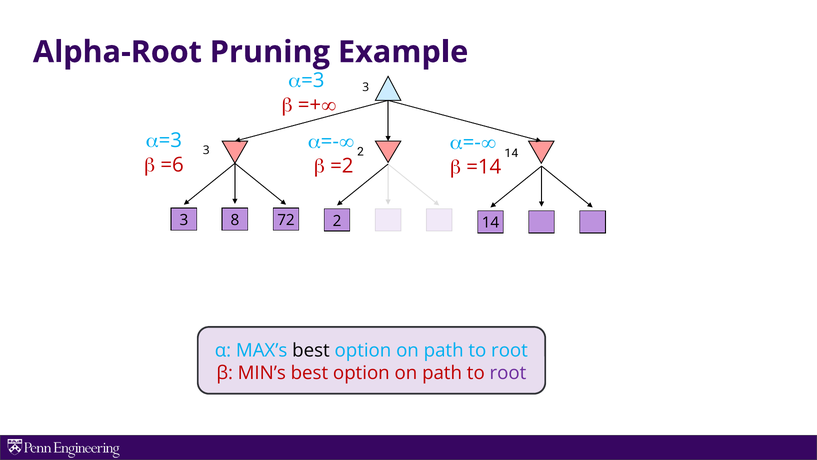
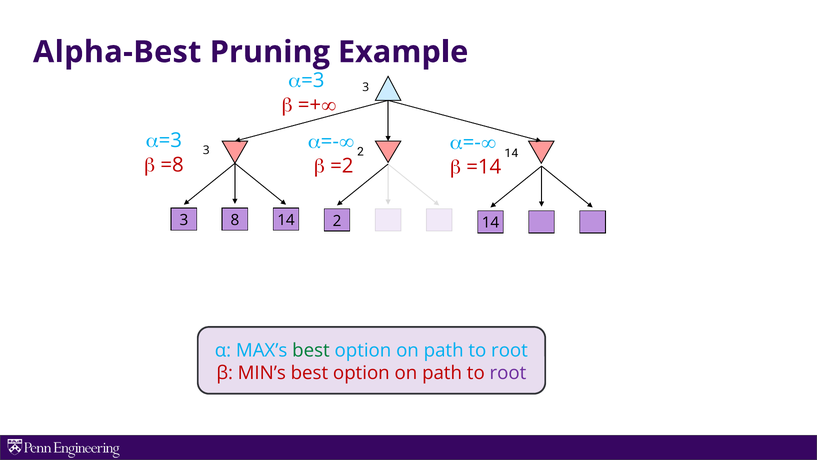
Alpha-Root: Alpha-Root -> Alpha-Best (117, 52)
=6: =6 -> =8 (172, 165)
8 72: 72 -> 14 (286, 220)
best colour: black -> green (311, 350)
